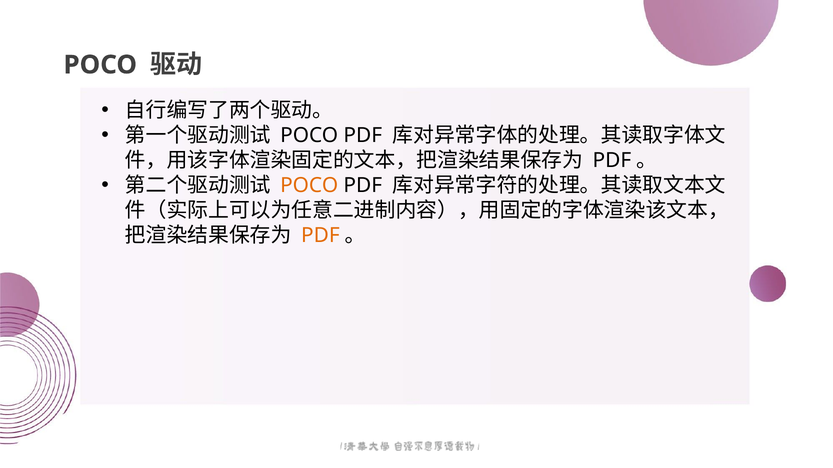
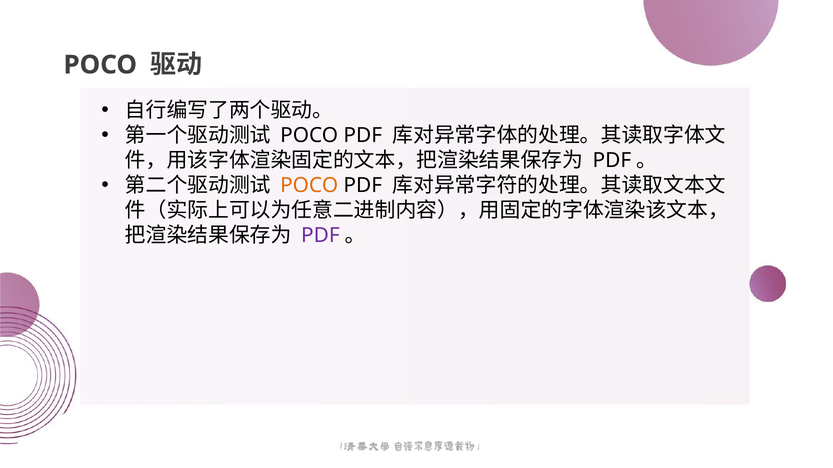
PDF colour: orange -> purple (320, 236)
